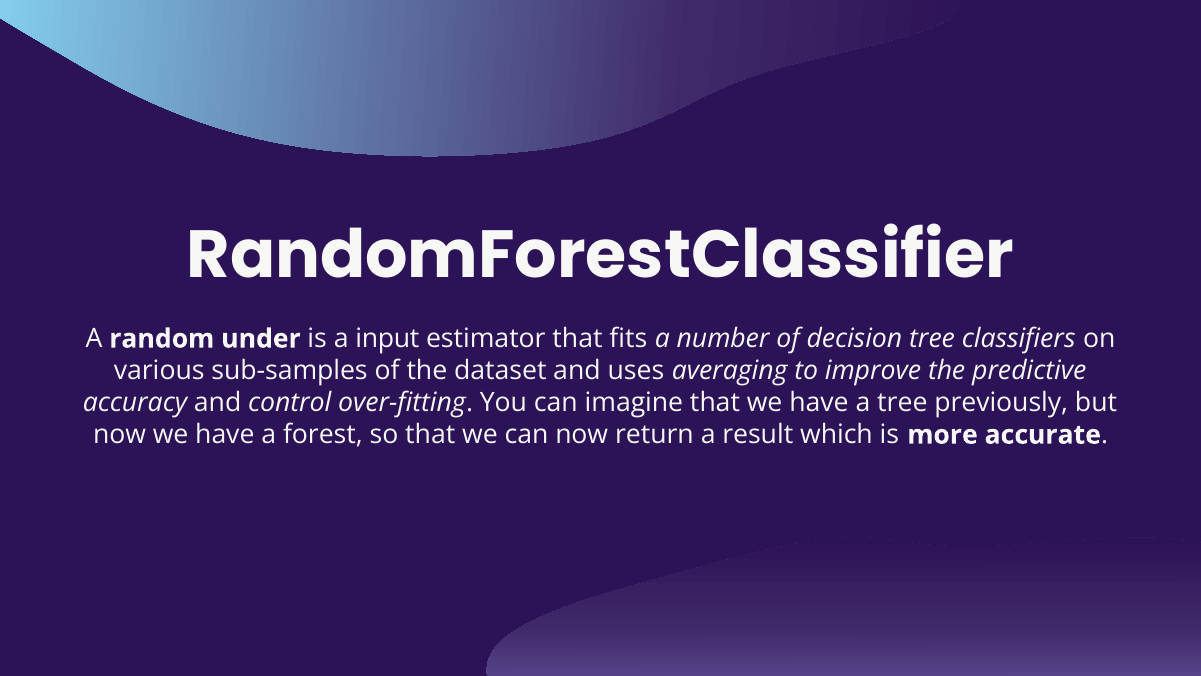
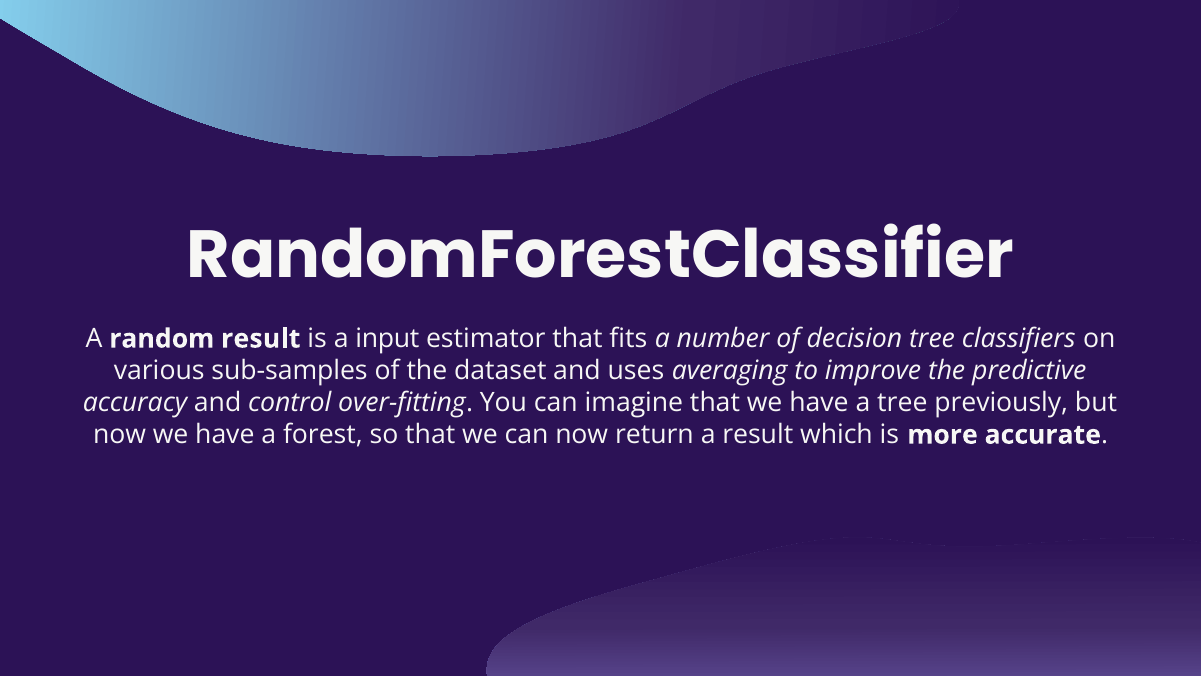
random under: under -> result (261, 339)
